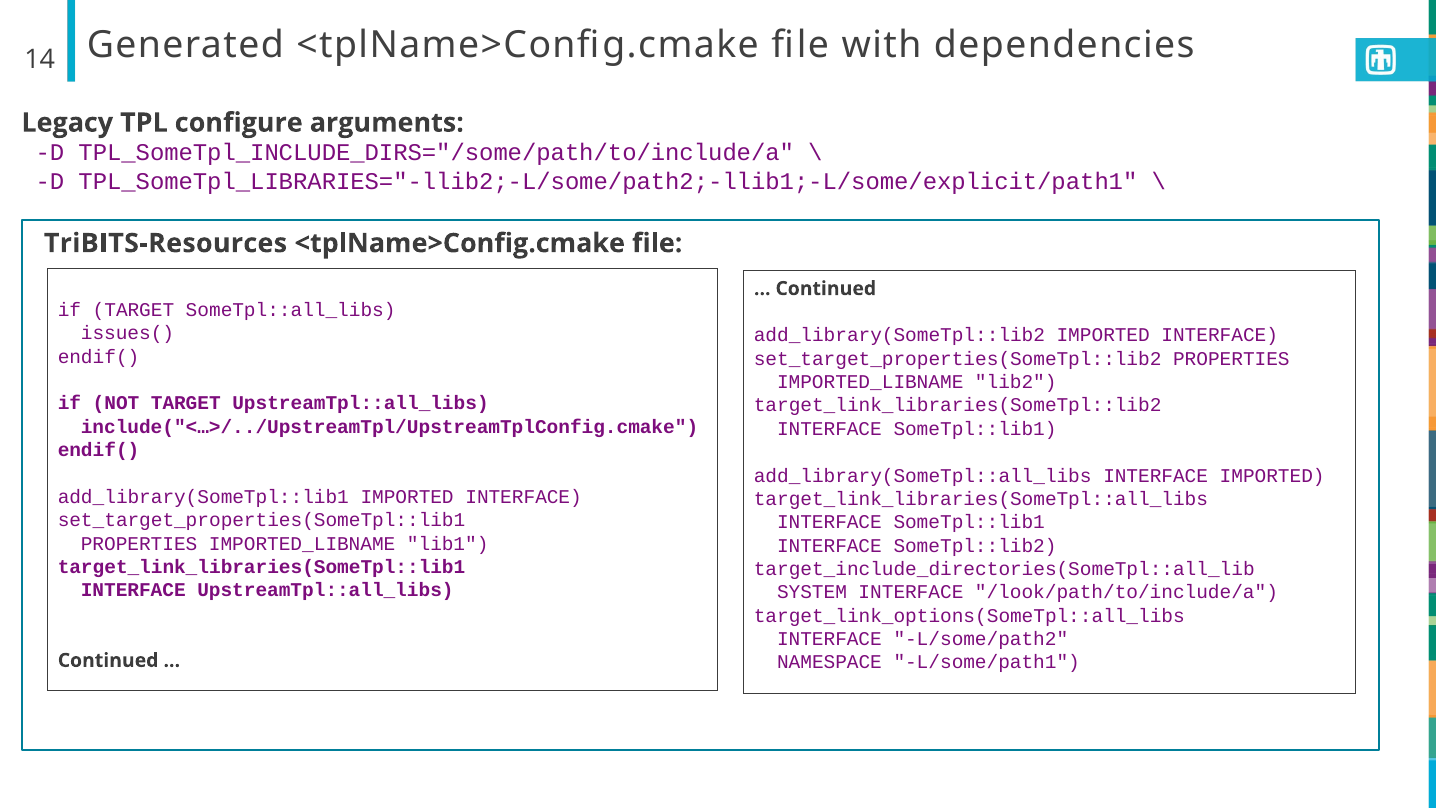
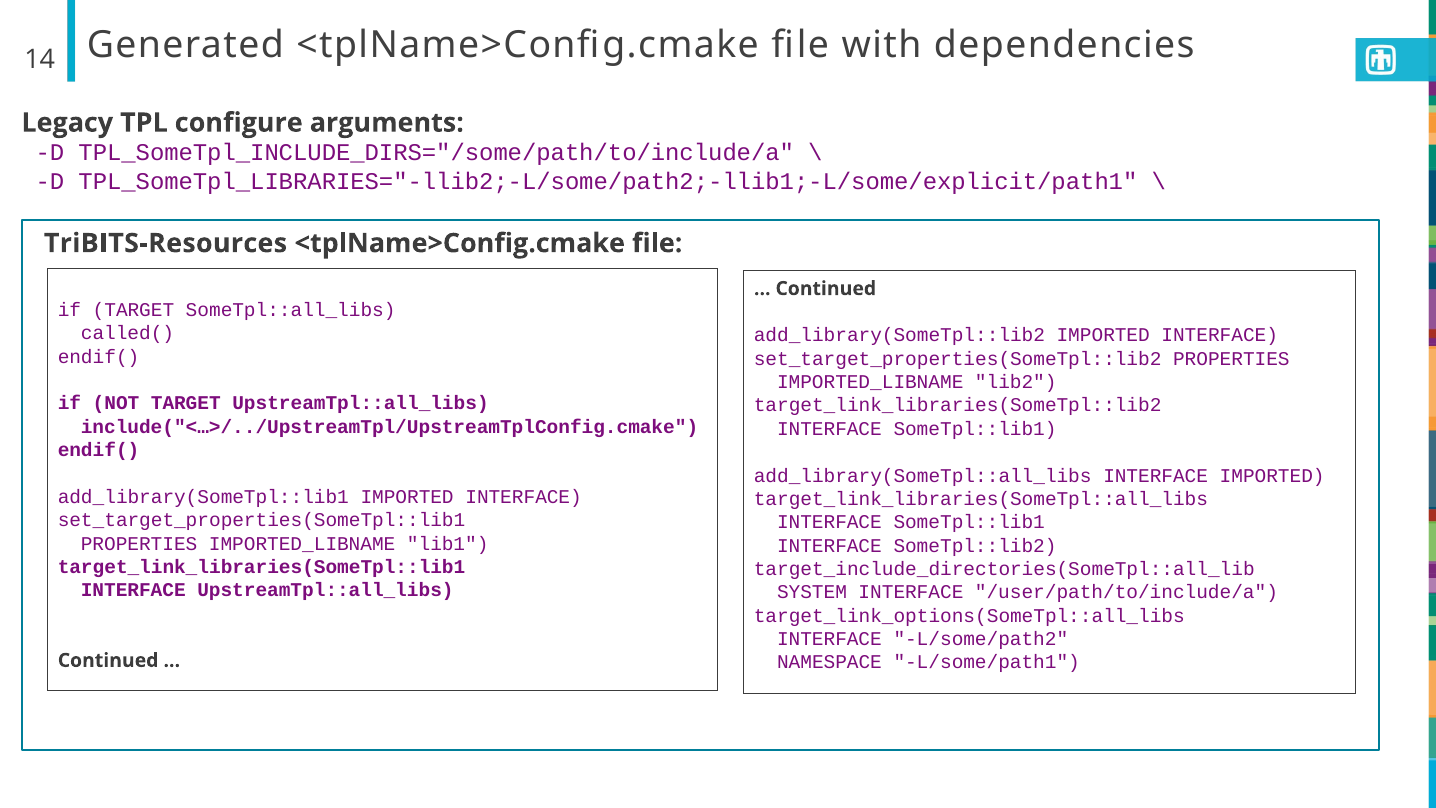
issues(: issues( -> called( (128, 333)
/look/path/to/include/a: /look/path/to/include/a -> /user/path/to/include/a (1126, 592)
